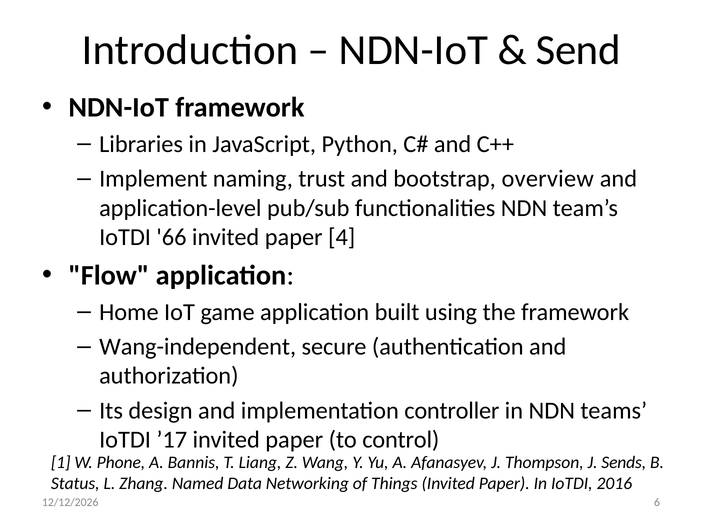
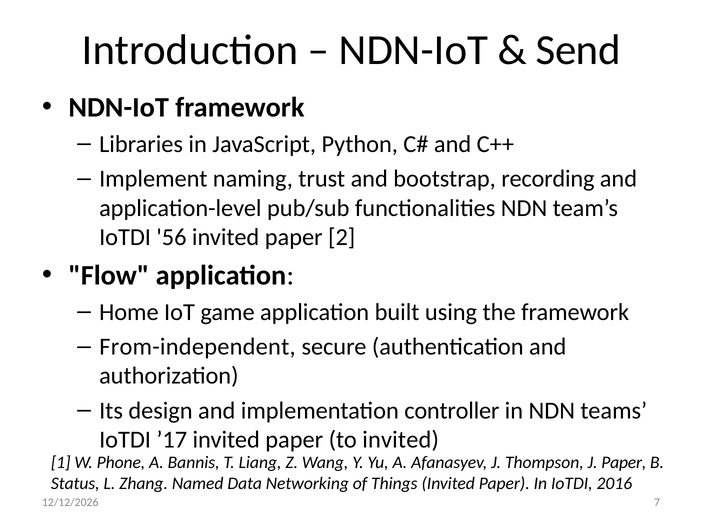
overview: overview -> recording (548, 179)
66: 66 -> 56 (171, 237)
4: 4 -> 2 (342, 237)
Wang-independent: Wang-independent -> From-independent (197, 347)
to control: control -> invited (401, 440)
J Sends: Sends -> Paper (624, 463)
6: 6 -> 7 (657, 503)
